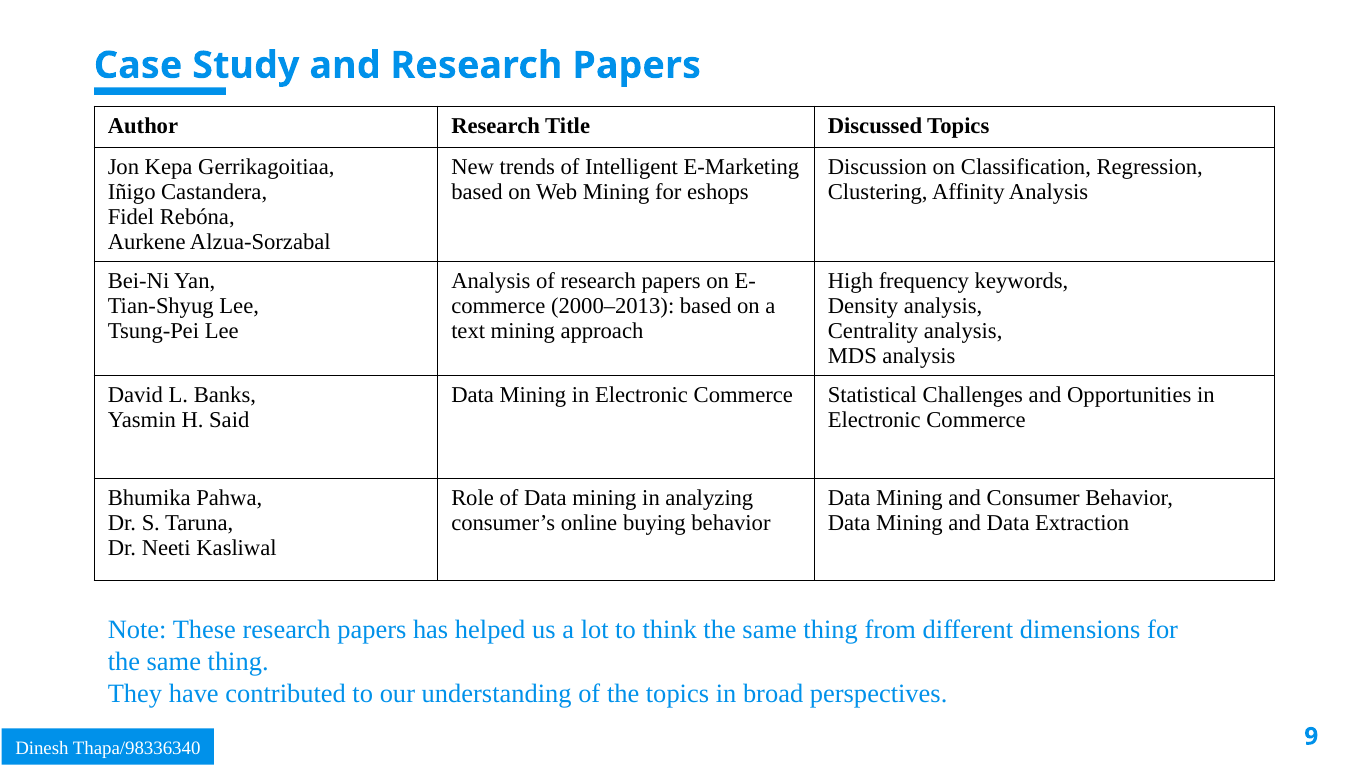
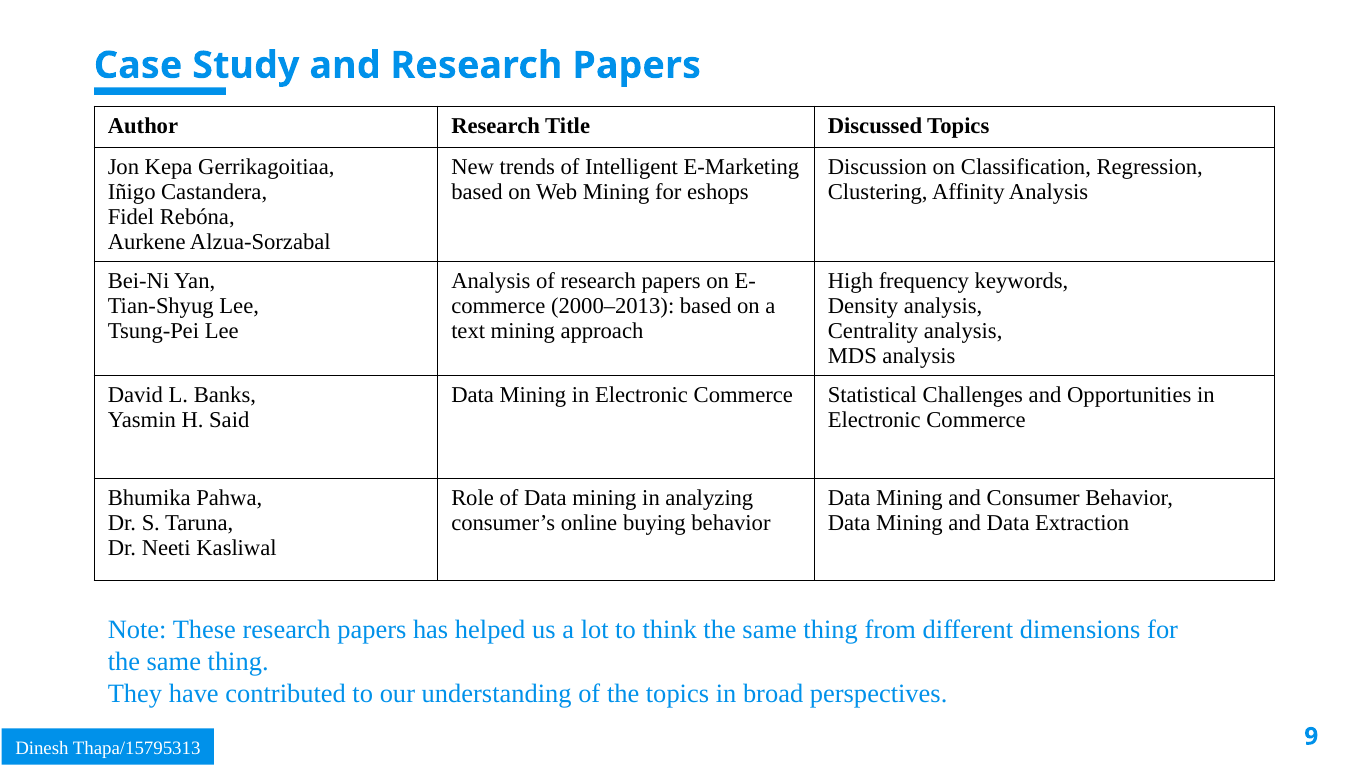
Thapa/98336340: Thapa/98336340 -> Thapa/15795313 (137, 748)
